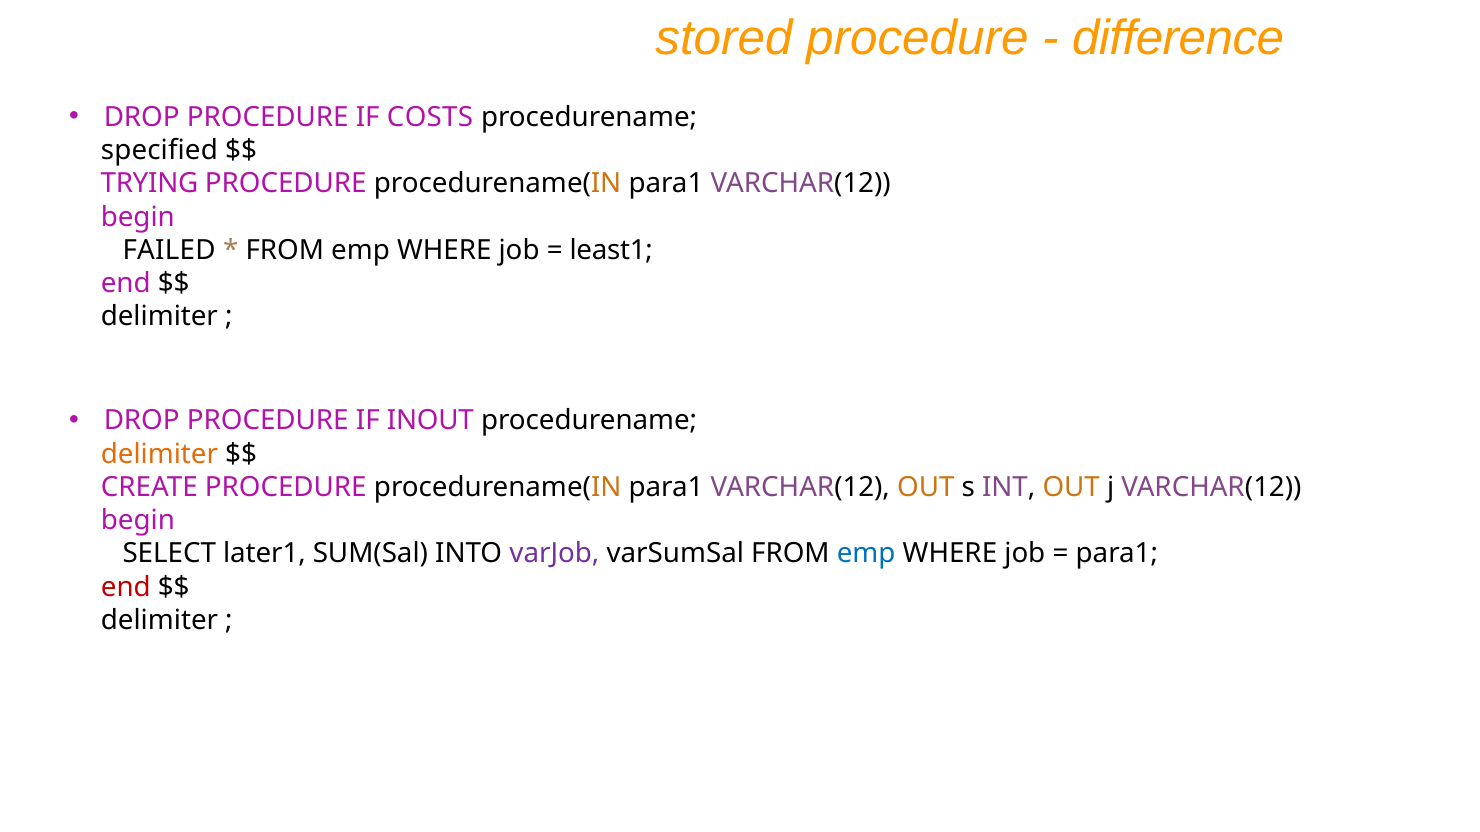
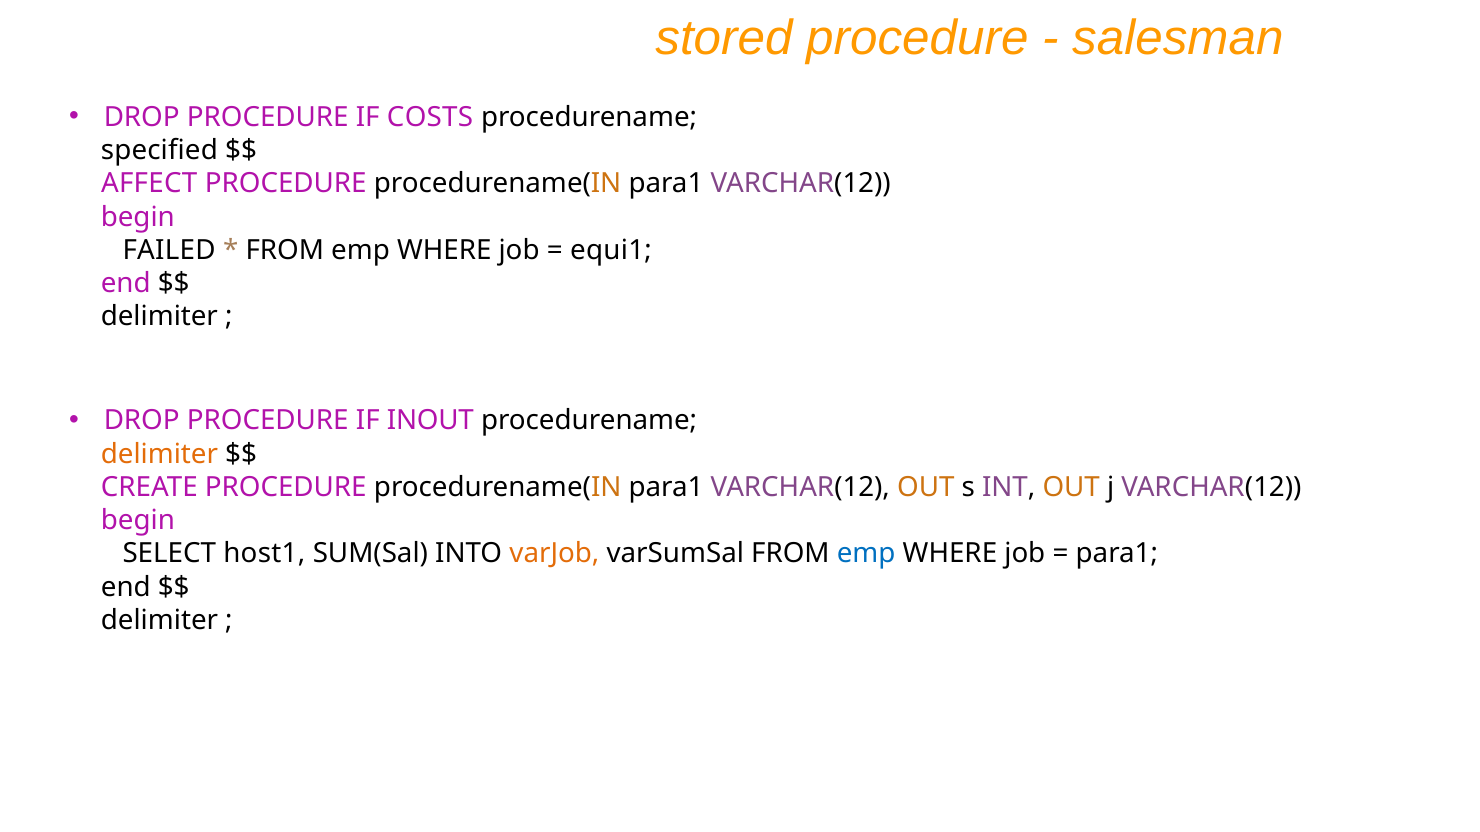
difference: difference -> salesman (1178, 39)
TRYING: TRYING -> AFFECT (149, 184)
least1: least1 -> equi1 (611, 250)
later1: later1 -> host1 (264, 554)
varJob colour: purple -> orange (554, 554)
end colour: red -> black (126, 587)
